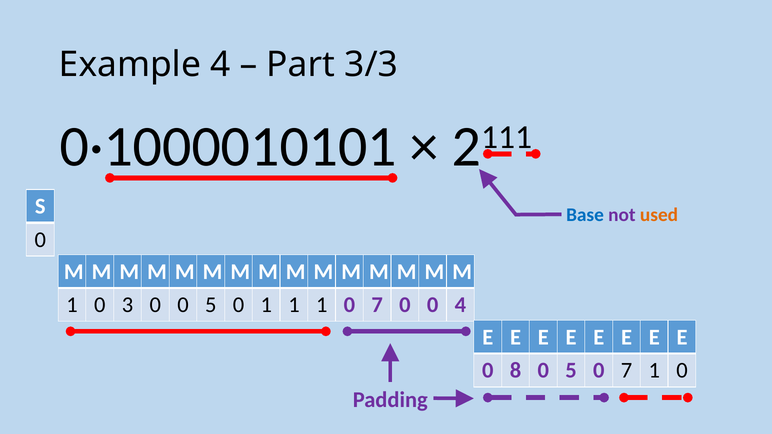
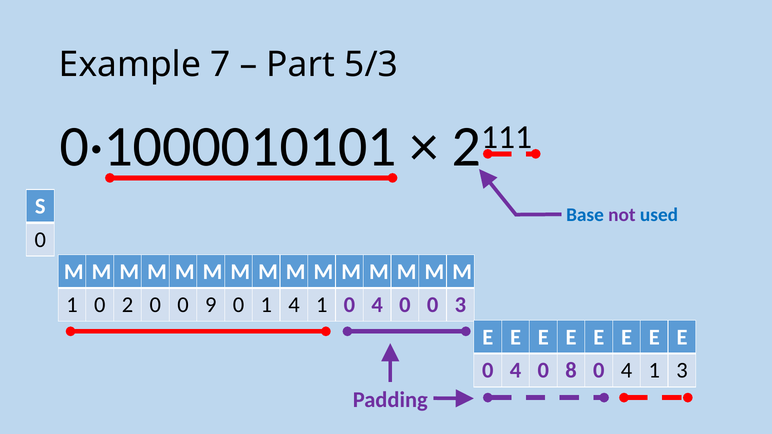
Example 4: 4 -> 7 (220, 65)
3/3: 3/3 -> 5/3 (371, 65)
used colour: orange -> blue (659, 215)
3: 3 -> 2 (128, 305)
0 0 5: 5 -> 9 (211, 305)
0 1 1: 1 -> 4 (294, 305)
1 0 7: 7 -> 4 (377, 305)
0 4: 4 -> 3 (460, 305)
8: 8 -> 4 (516, 371)
5: 5 -> 8 (571, 371)
7: 7 -> 4 (626, 371)
0: 0 -> 3 (682, 371)
